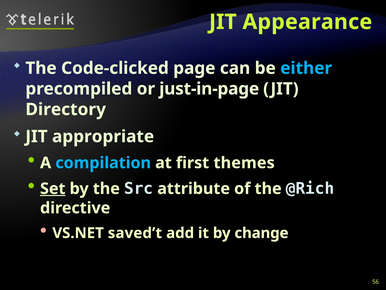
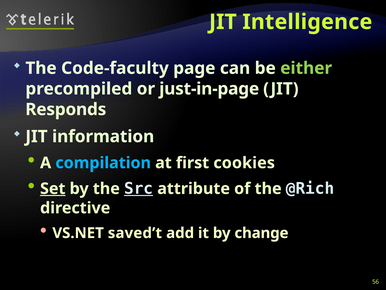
Appearance: Appearance -> Intelligence (307, 22)
Code-clicked: Code-clicked -> Code-faculty (115, 68)
either colour: light blue -> light green (306, 68)
Directory: Directory -> Responds (66, 109)
appropriate: appropriate -> information (103, 136)
themes: themes -> cookies (244, 163)
Src underline: none -> present (139, 188)
